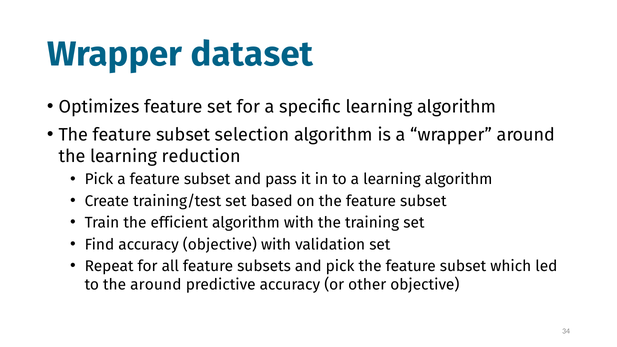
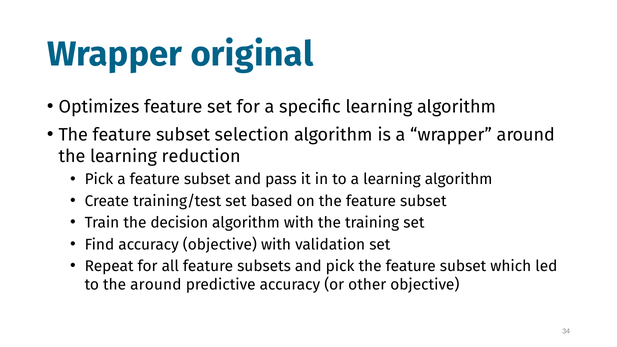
dataset: dataset -> original (252, 54)
efficient: efficient -> decision (179, 223)
